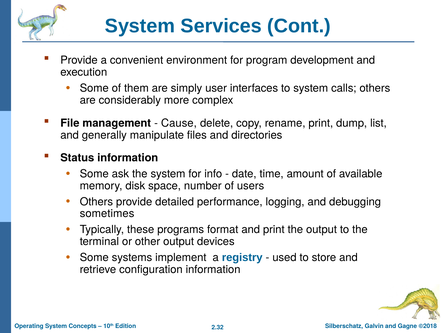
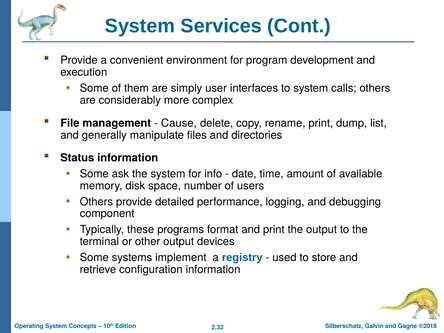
sometimes: sometimes -> component (107, 214)
